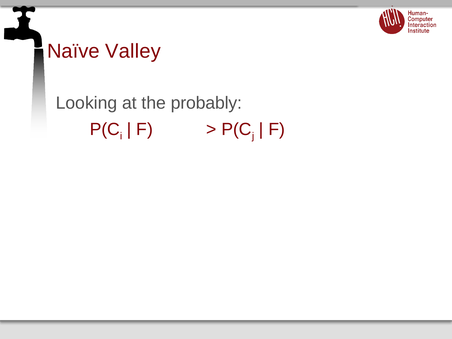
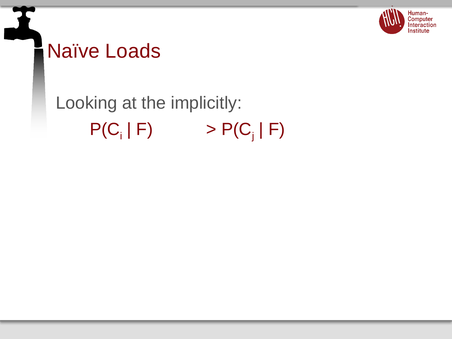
Valley: Valley -> Loads (133, 51)
probably: probably -> implicitly (206, 103)
